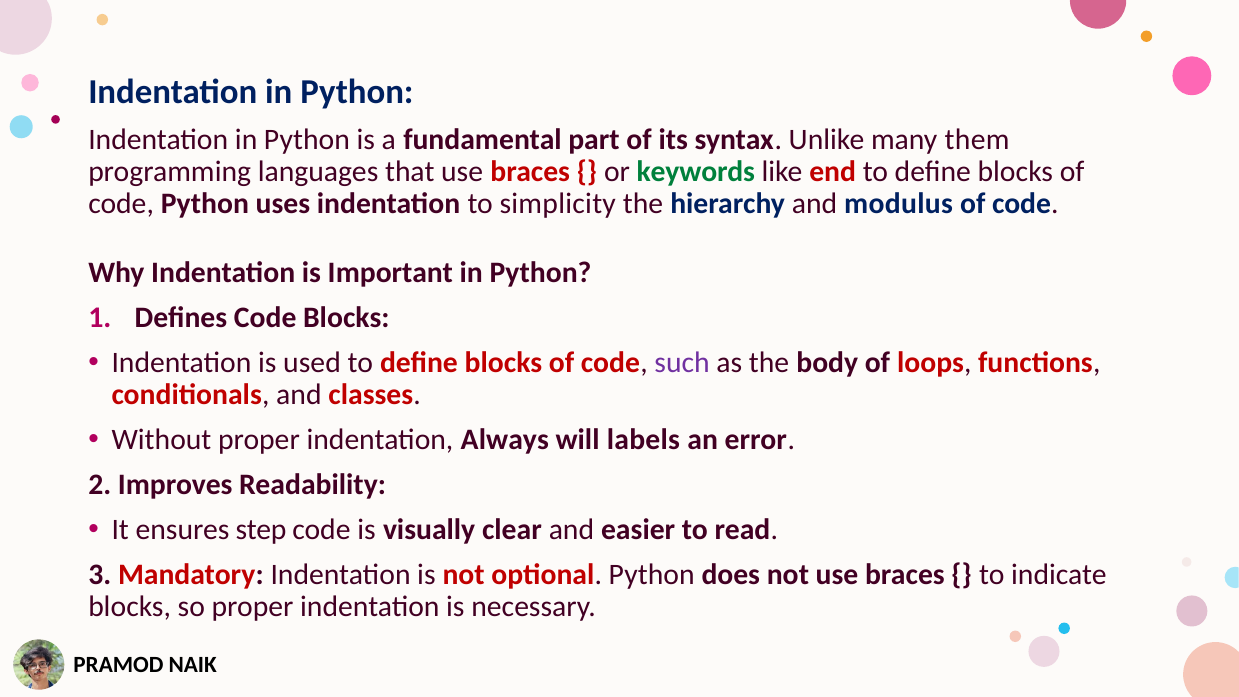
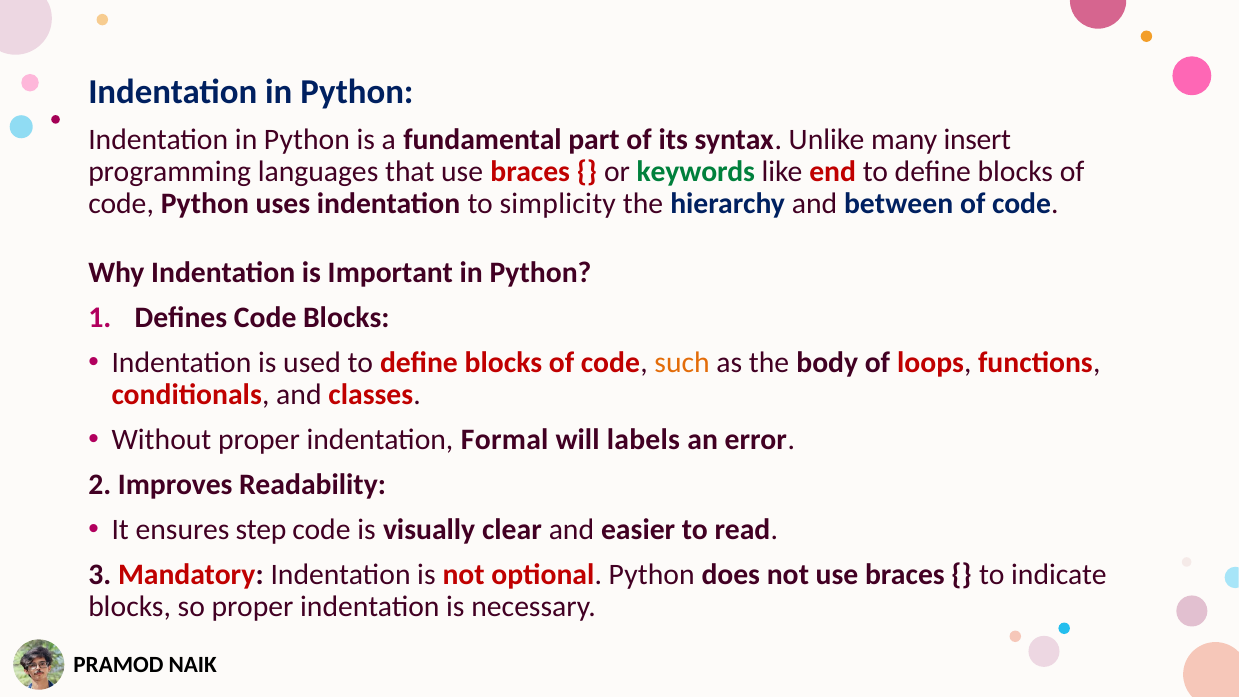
them: them -> insert (977, 140)
modulus: modulus -> between (899, 204)
such colour: purple -> orange (682, 363)
Always: Always -> Formal (505, 440)
